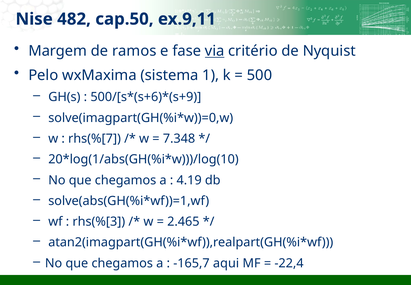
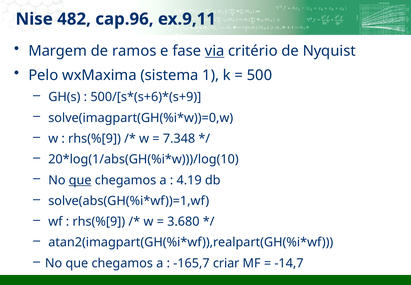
cap.50: cap.50 -> cap.96 (124, 19)
rhs(%[7: rhs(%[7 -> rhs(%[9 (95, 138)
que underline: none -> present (80, 180)
rhs(%[3: rhs(%[3 -> rhs(%[9 (99, 221)
2.465: 2.465 -> 3.680 (183, 221)
aqui: aqui -> criar (226, 263)
-22,4: -22,4 -> -14,7 (289, 263)
